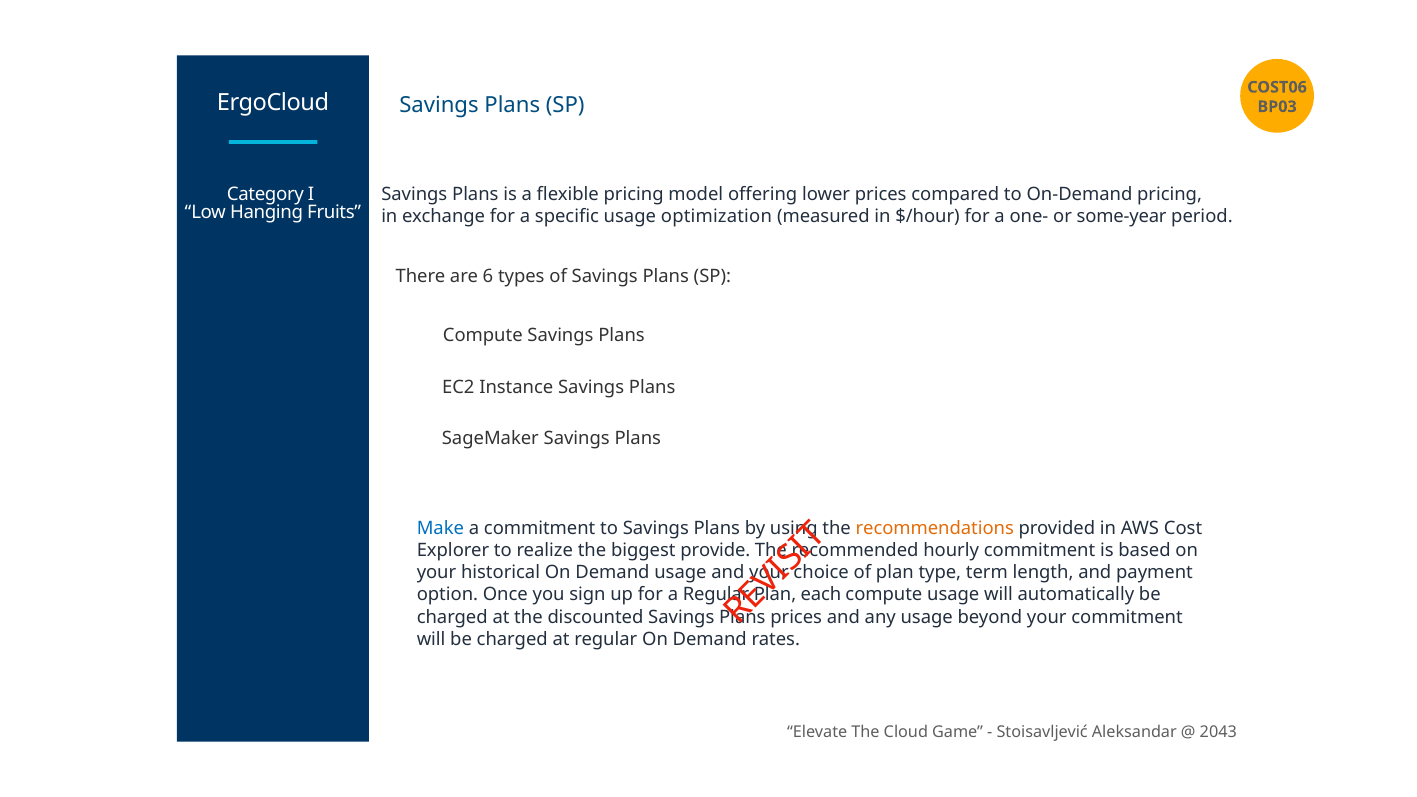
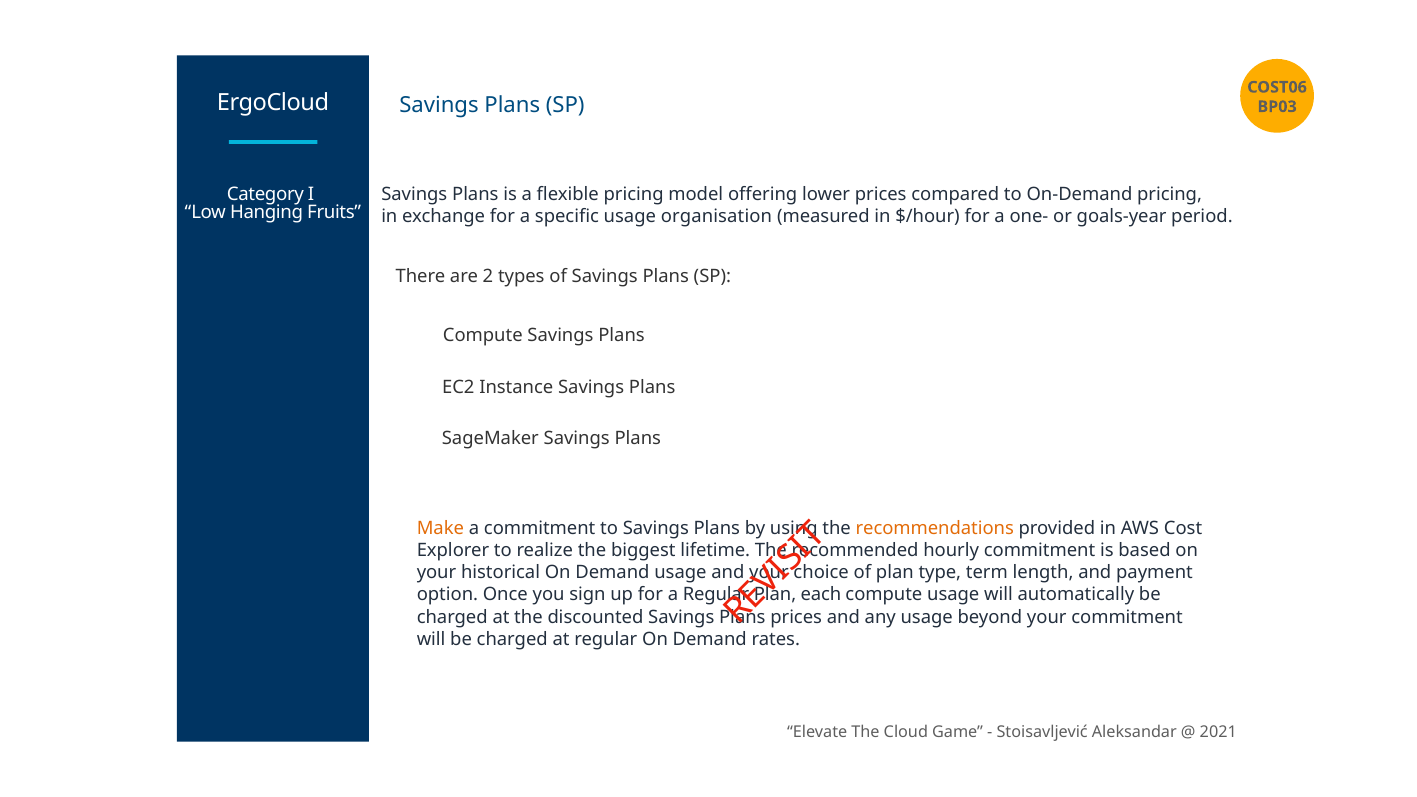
optimization: optimization -> organisation (716, 217)
some-year: some-year -> goals-year (1122, 217)
6: 6 -> 2 (488, 276)
Make colour: blue -> orange (440, 528)
provide: provide -> lifetime (715, 551)
2043: 2043 -> 2021 (1218, 732)
